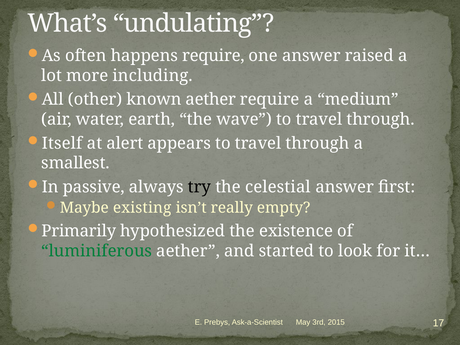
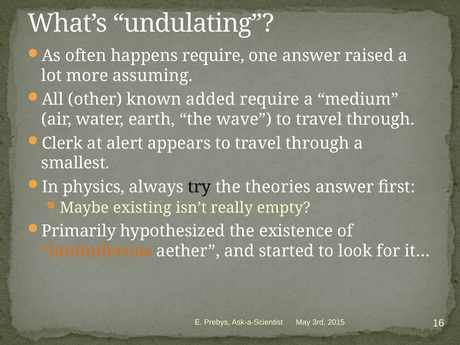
including: including -> assuming (153, 76)
known aether: aether -> added (211, 100)
Itself: Itself -> Clerk (62, 143)
passive: passive -> physics (94, 187)
celestial: celestial -> theories (278, 187)
luminiferous colour: green -> orange (97, 251)
17: 17 -> 16 (438, 323)
